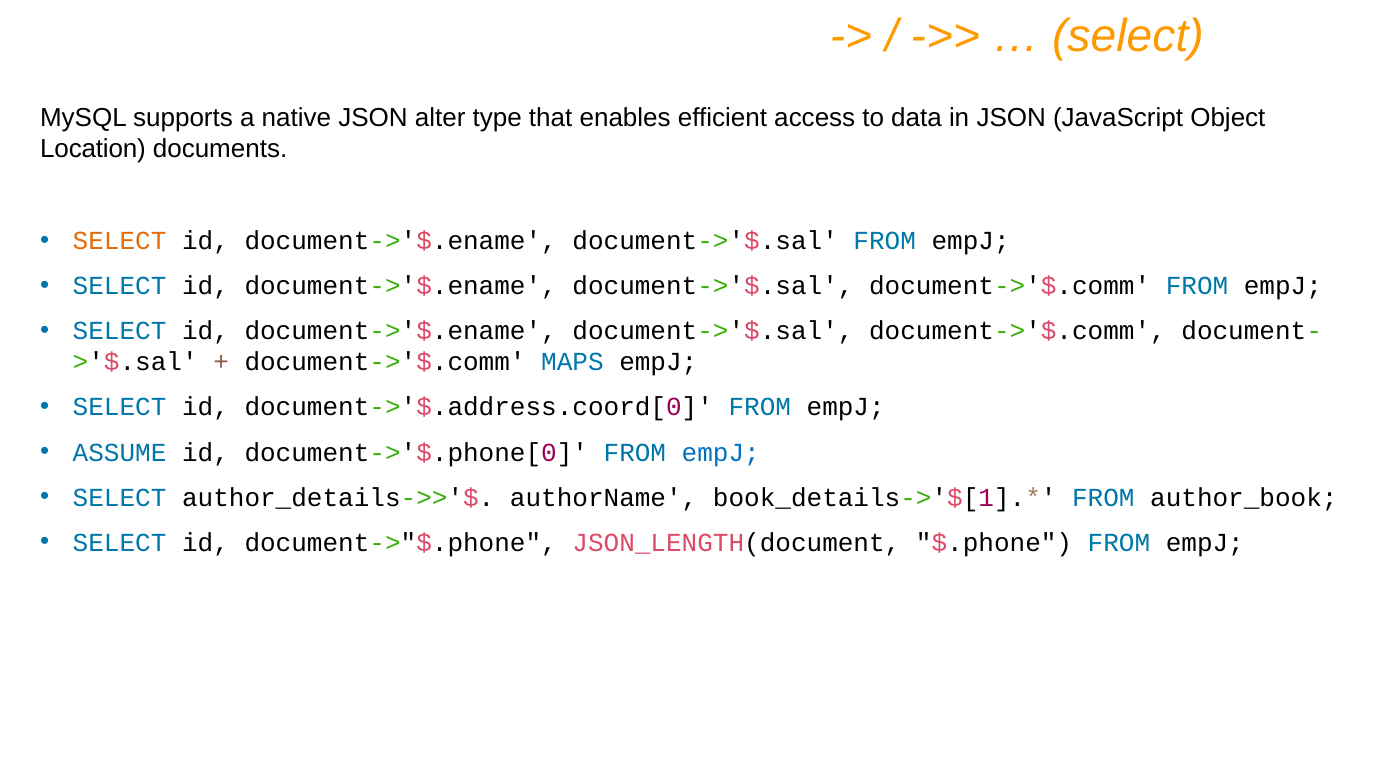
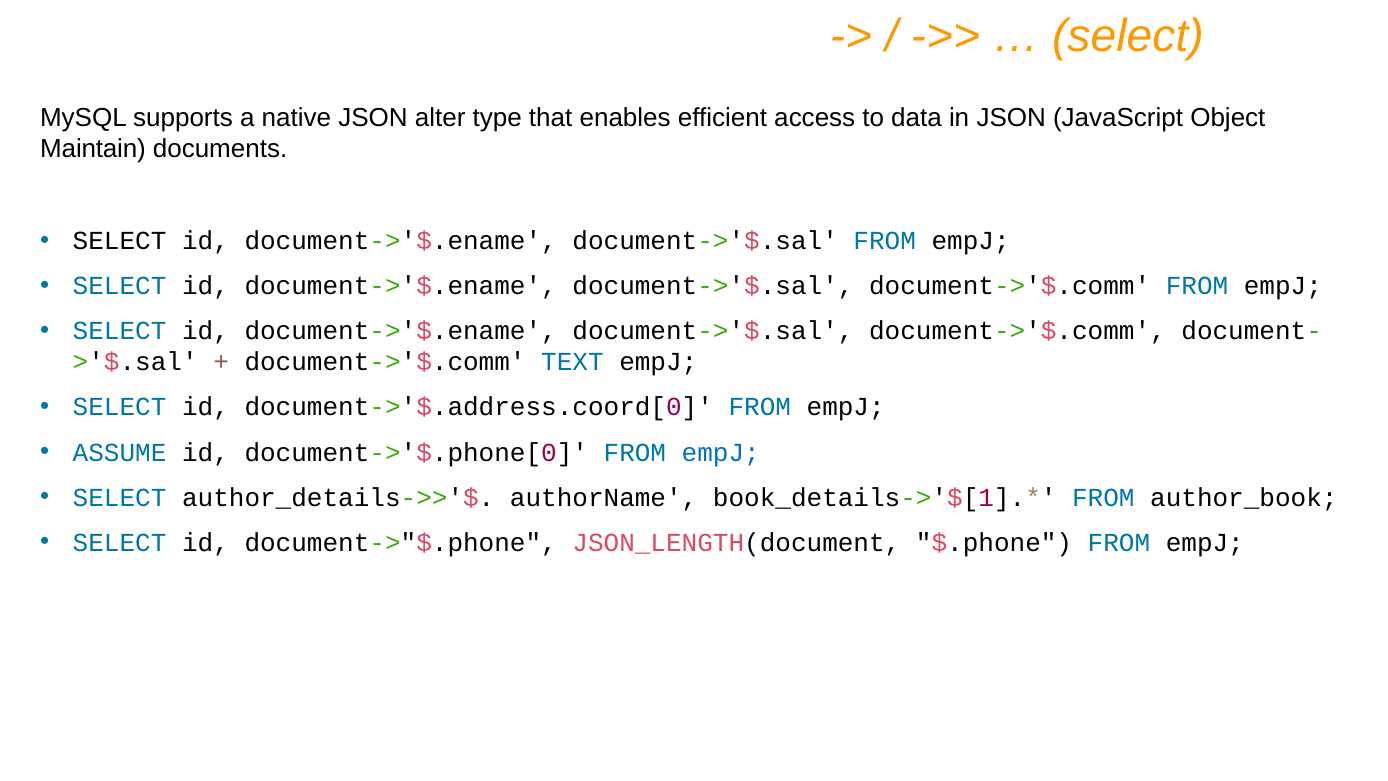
Location: Location -> Maintain (93, 149)
SELECT colour: orange -> black (120, 241)
MAPS: MAPS -> TEXT (572, 362)
